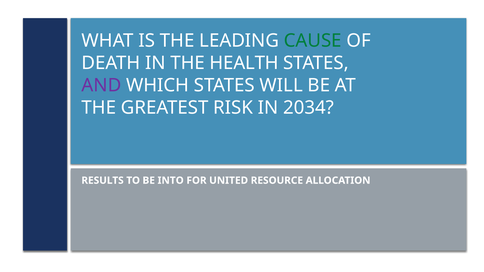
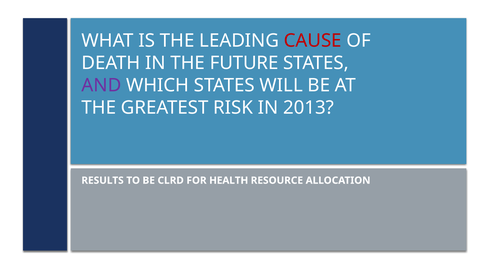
CAUSE colour: green -> red (313, 41)
HEALTH: HEALTH -> FUTURE (244, 63)
2034: 2034 -> 2013 (308, 108)
INTO: INTO -> CLRD (171, 181)
UNITED: UNITED -> HEALTH (229, 181)
